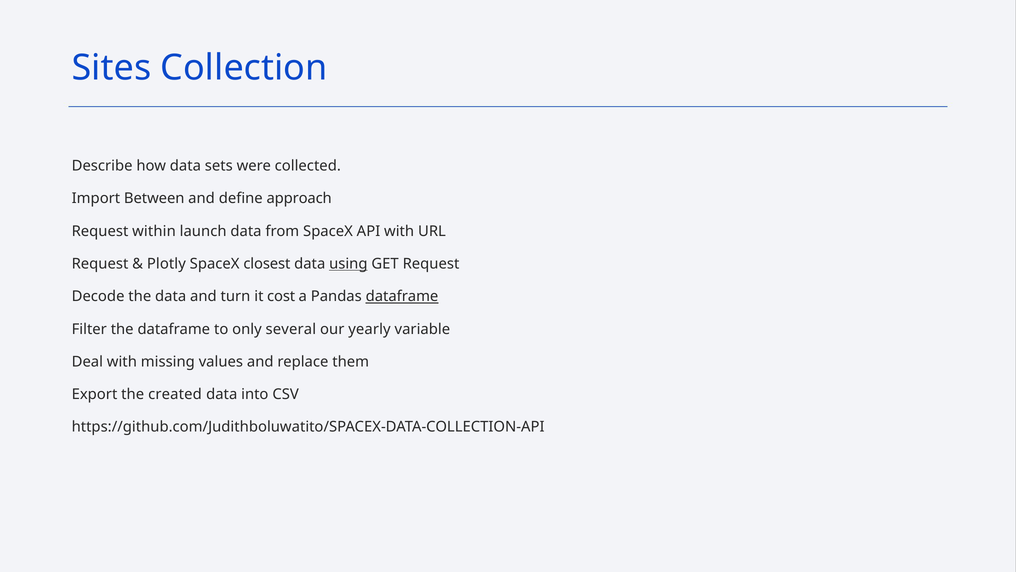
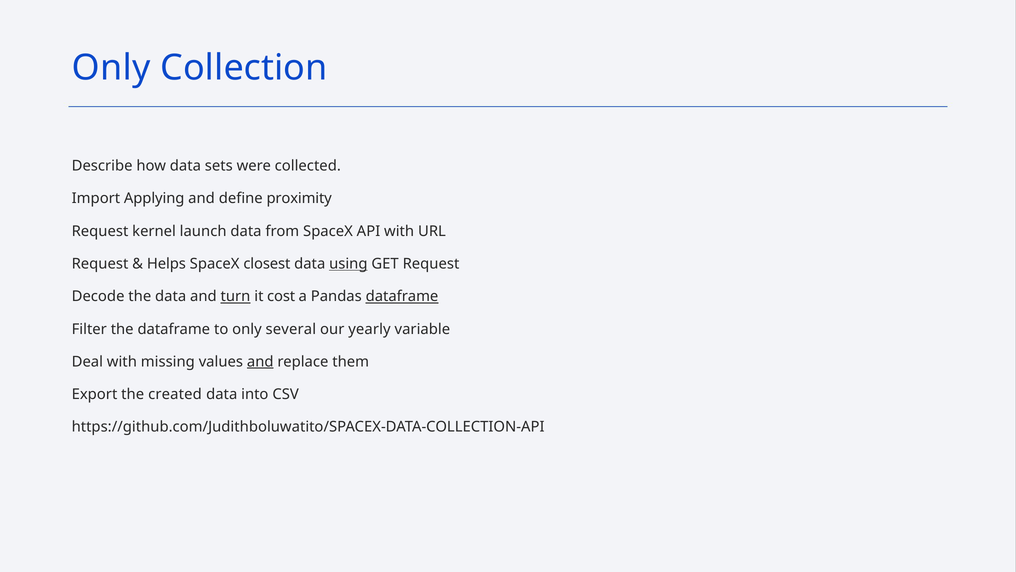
Sites: Sites -> Only (111, 68)
Between: Between -> Applying (154, 198)
approach: approach -> proximity (299, 198)
within: within -> kernel (154, 231)
Plotly: Plotly -> Helps (166, 264)
turn underline: none -> present (235, 296)
and underline: none -> present (260, 361)
